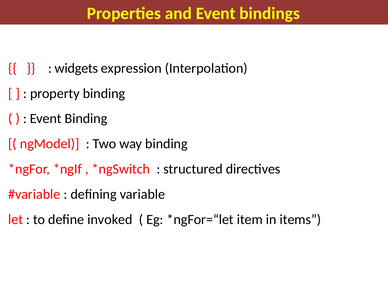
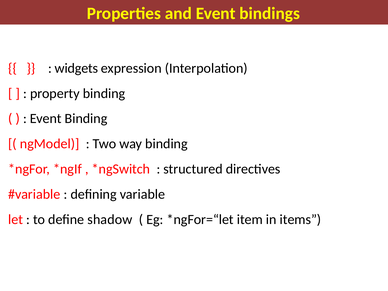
invoked: invoked -> shadow (110, 219)
